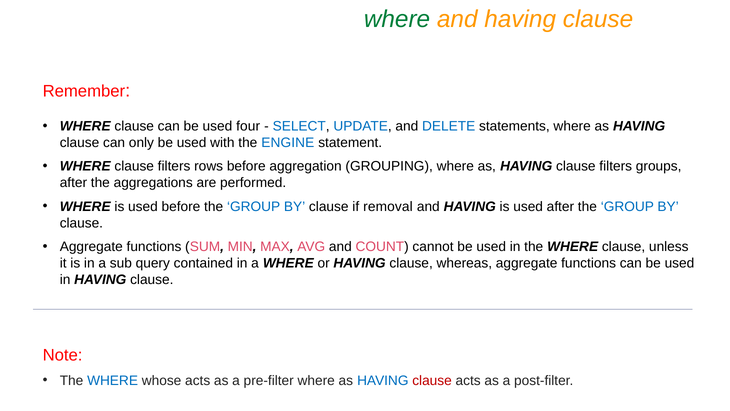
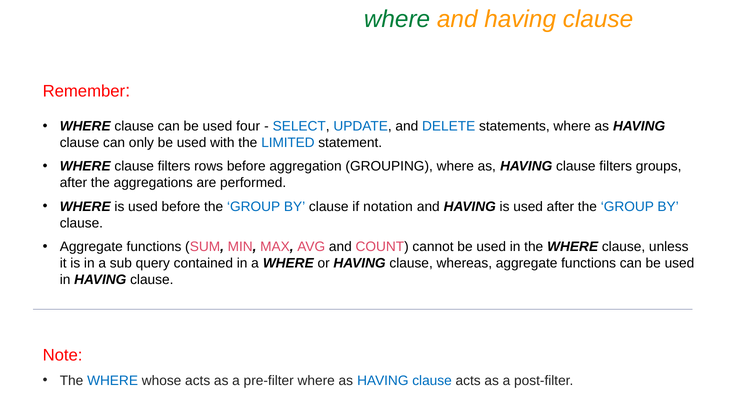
ENGINE: ENGINE -> LIMITED (288, 143)
removal: removal -> notation (388, 206)
clause colour: red -> blue (432, 380)
